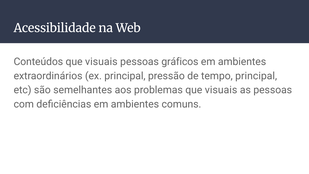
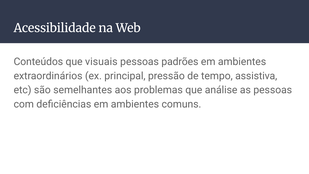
gráficos: gráficos -> padrões (180, 62)
tempo principal: principal -> assistiva (256, 76)
problemas que visuais: visuais -> análise (221, 90)
